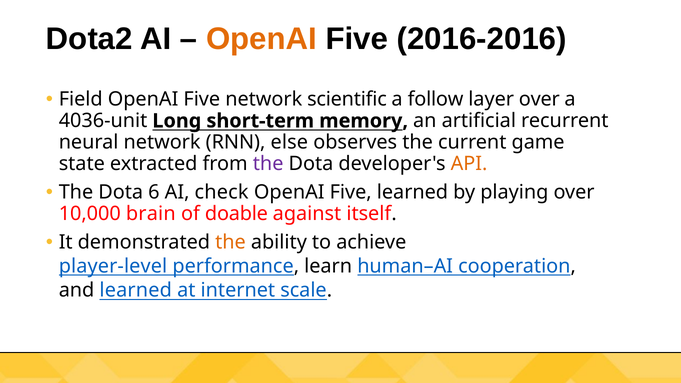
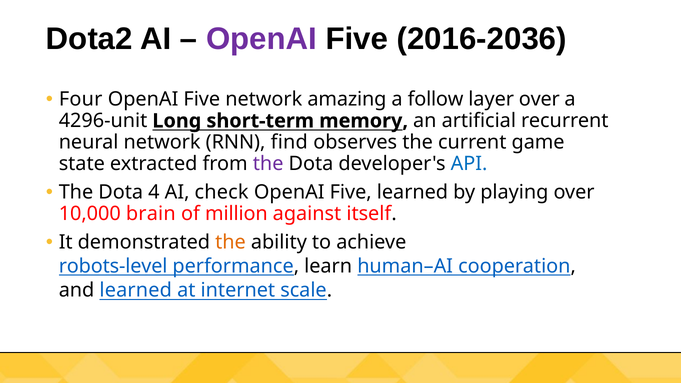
OpenAI colour: orange -> purple (261, 39)
2016-2016: 2016-2016 -> 2016-2036 (482, 39)
Field: Field -> Four (81, 99)
scientific: scientific -> amazing (347, 99)
4036-unit: 4036-unit -> 4296-unit (103, 121)
else: else -> find (289, 142)
API colour: orange -> blue (469, 164)
6: 6 -> 4 (154, 192)
doable: doable -> million (236, 214)
player-level: player-level -> robots-level (113, 266)
